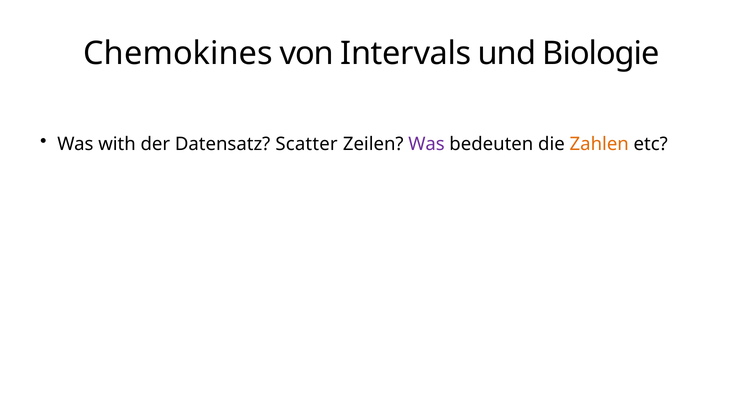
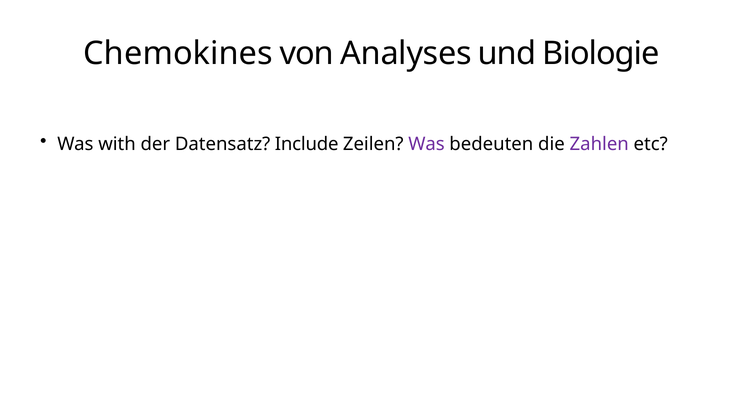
Intervals: Intervals -> Analyses (406, 54)
Scatter: Scatter -> Include (307, 144)
Zahlen colour: orange -> purple (599, 144)
